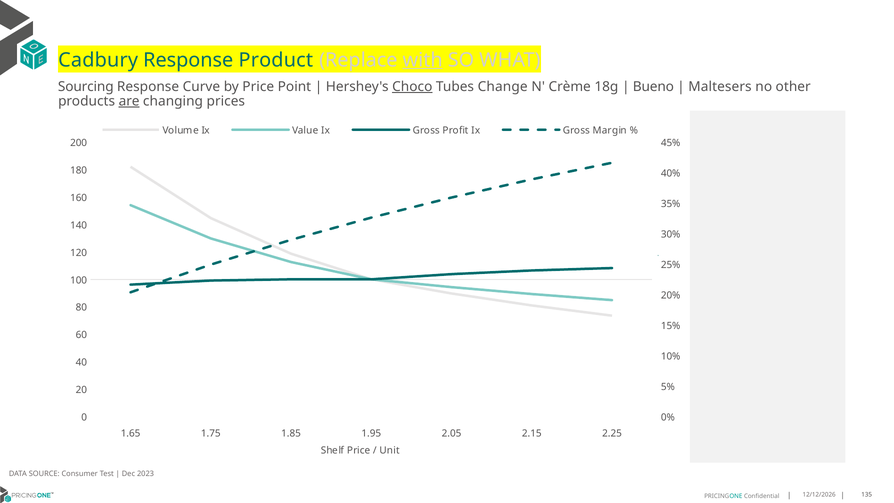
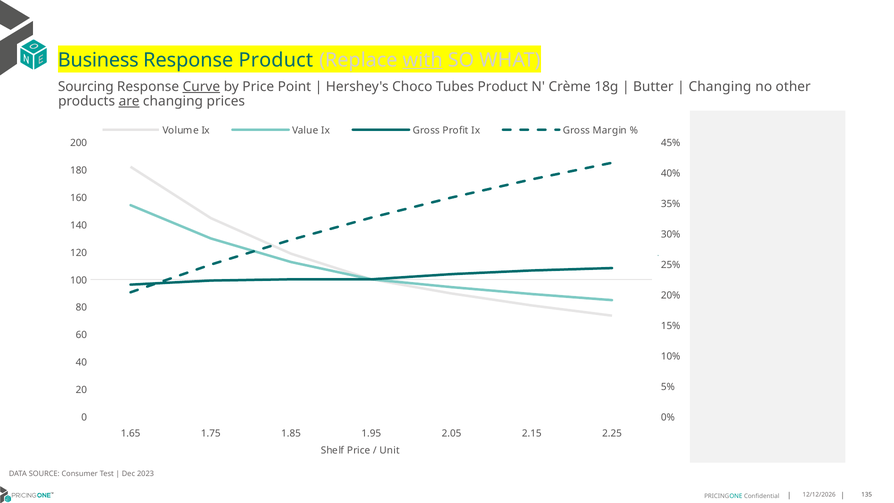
Cadbury: Cadbury -> Business (98, 60)
Curve underline: none -> present (201, 87)
Choco underline: present -> none (412, 87)
Tubes Change: Change -> Product (503, 87)
Bueno: Bueno -> Butter (653, 87)
Maltesers: Maltesers -> Changing (720, 87)
